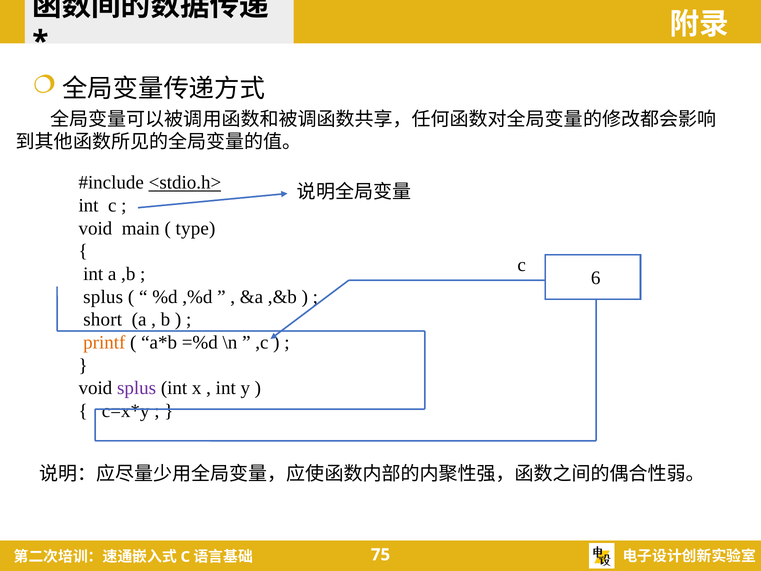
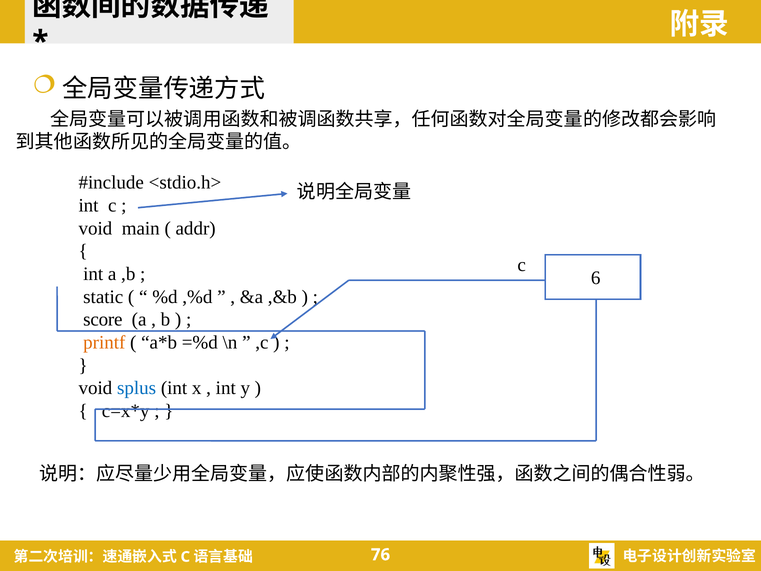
<stdio.h> underline: present -> none (185, 183)
type: type -> addr (196, 228)
splus: splus -> static (103, 297)
short: short -> score (103, 320)
splus colour: purple -> blue (137, 388)
75: 75 -> 76 (381, 554)
